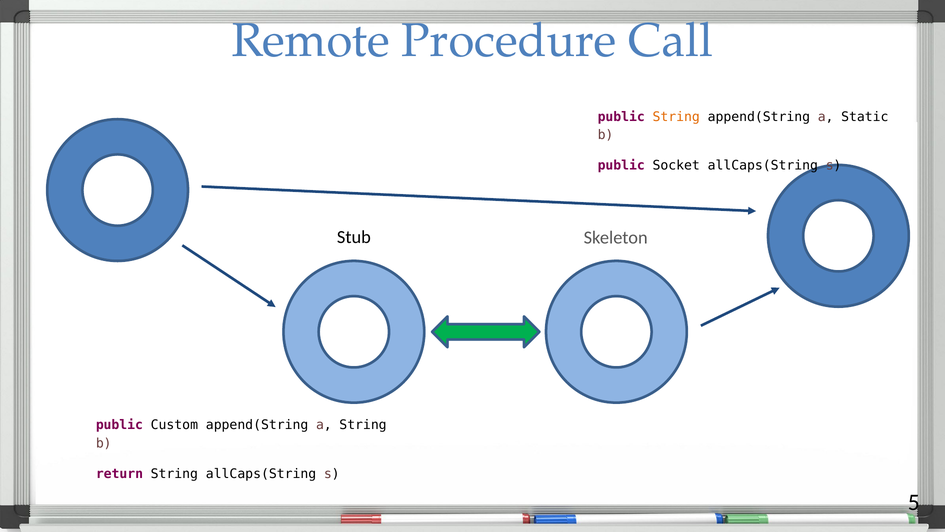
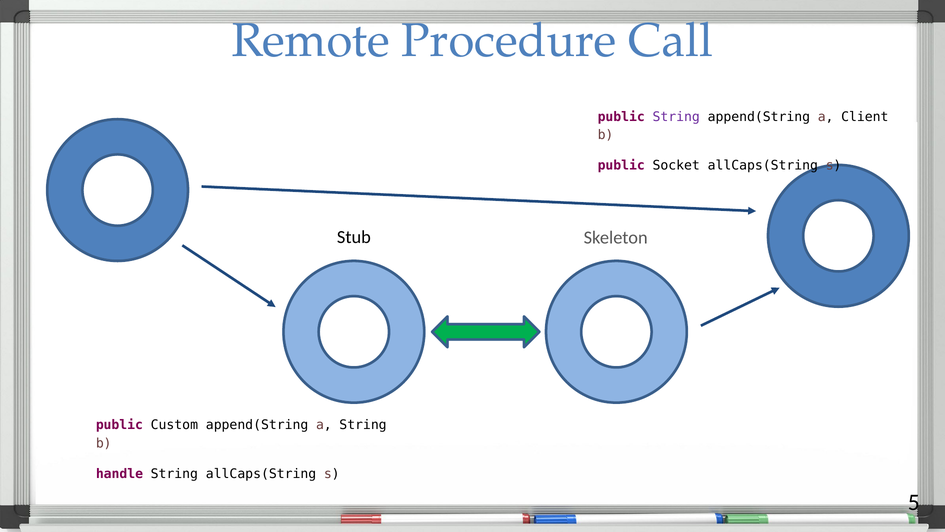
String colour: orange -> purple (676, 117)
Static: Static -> Client (865, 117)
return: return -> handle (119, 473)
